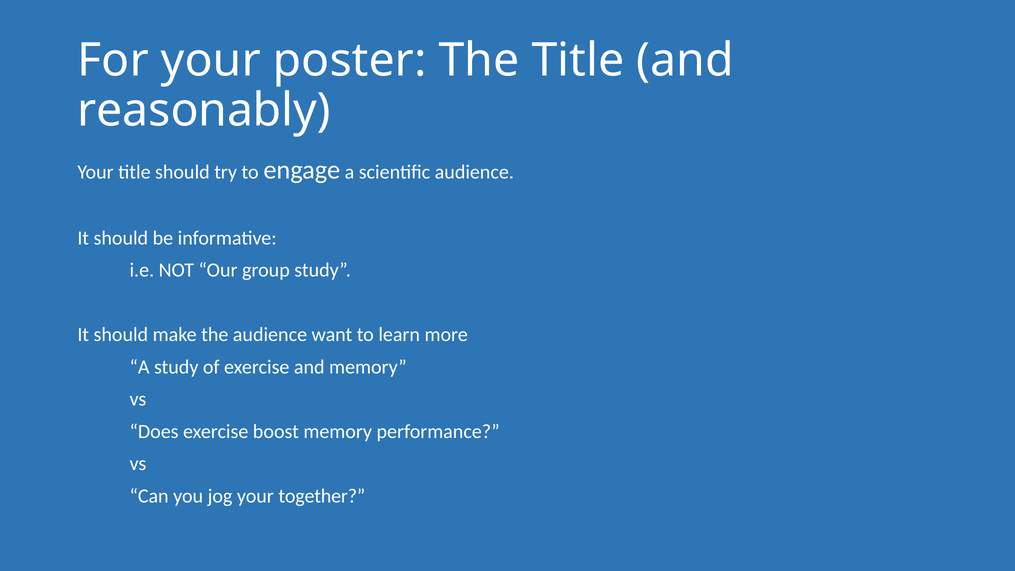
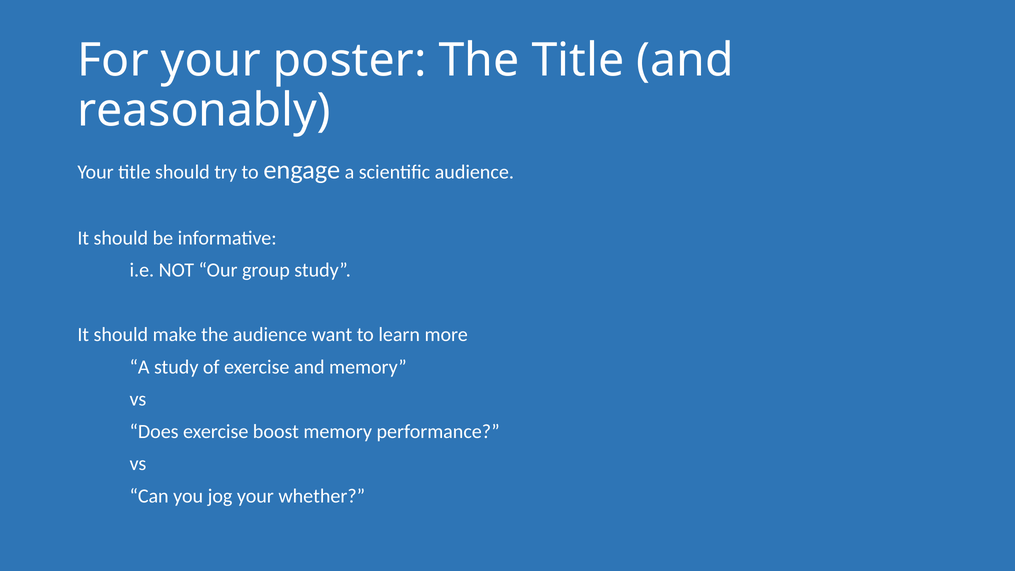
together: together -> whether (322, 496)
